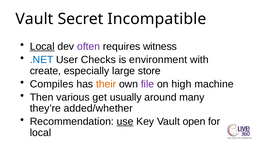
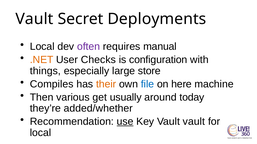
Incompatible: Incompatible -> Deployments (157, 19)
Local underline: present -> none (42, 47)
witness: witness -> manual (160, 47)
.NET colour: blue -> orange (42, 60)
environment: environment -> configuration (158, 60)
create: create -> things (45, 71)
file colour: purple -> blue (148, 84)
high: high -> here (182, 84)
many: many -> today (192, 98)
Vault open: open -> vault (194, 122)
